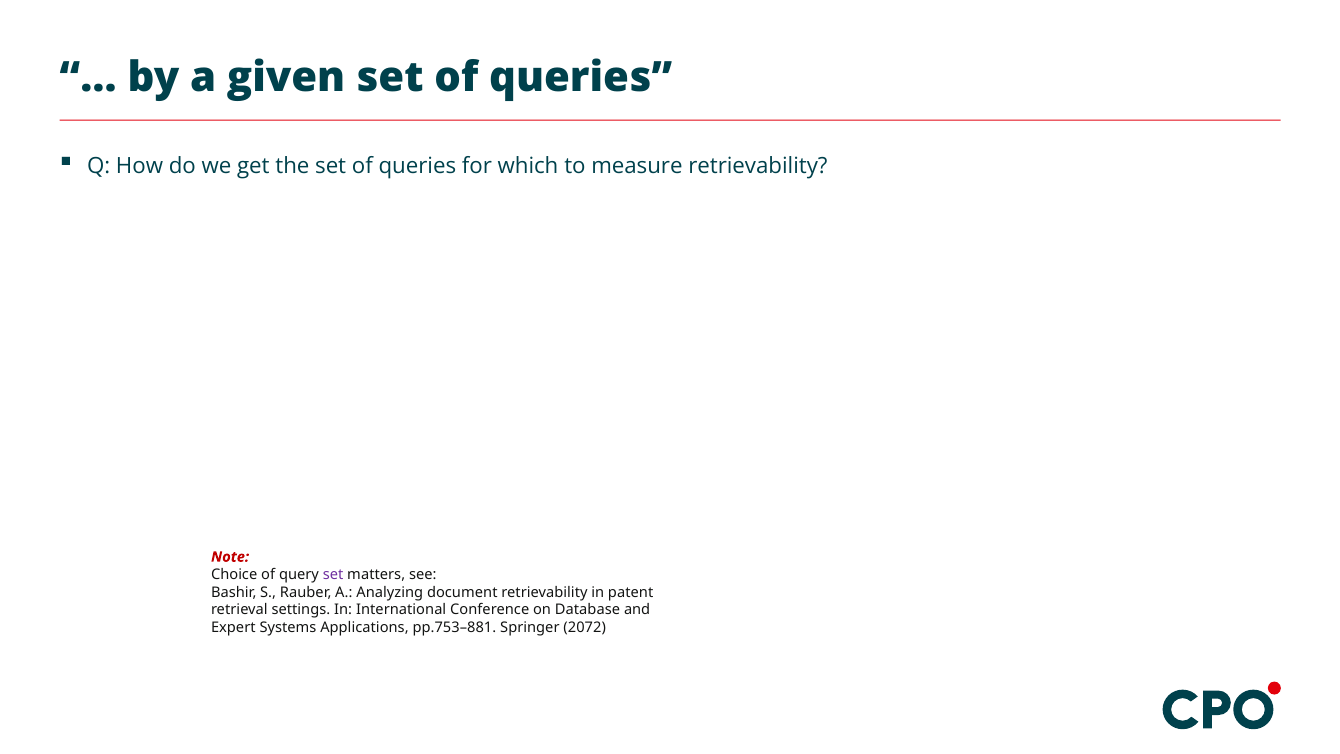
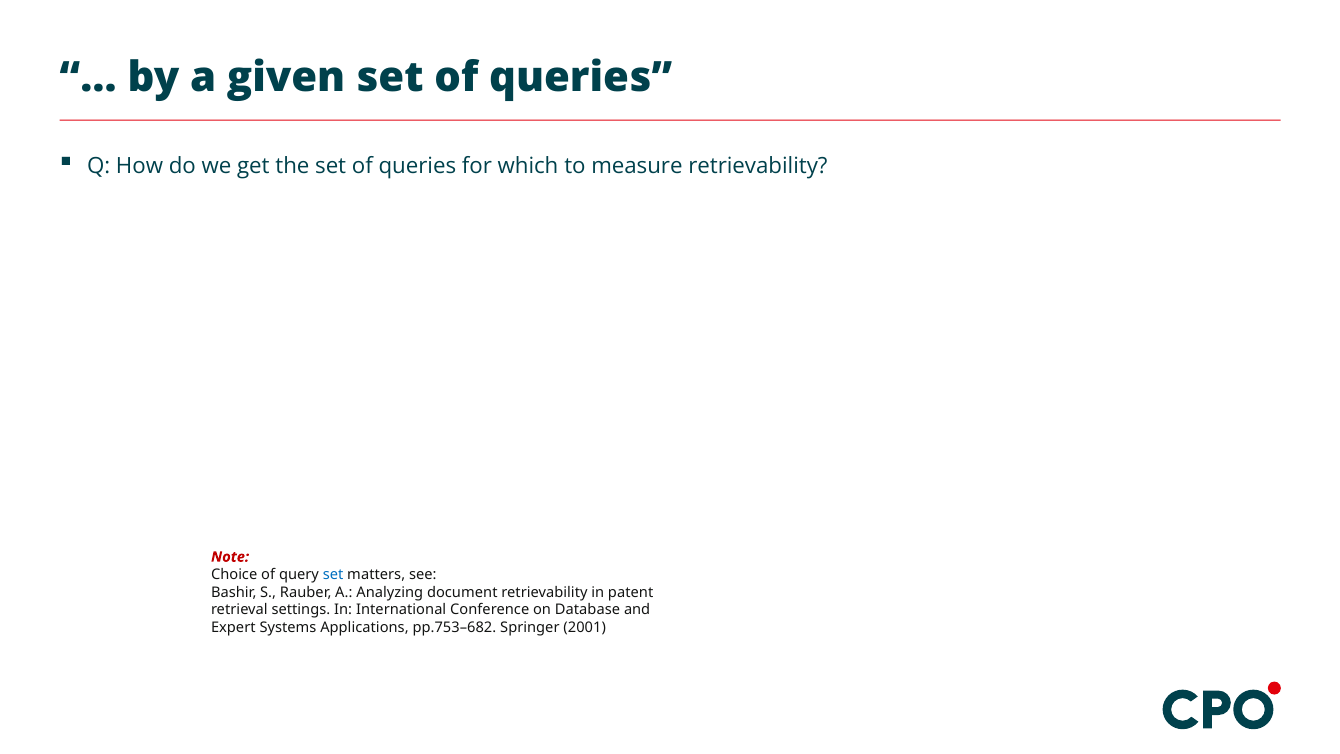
set colour: purple -> blue (333, 574)
pp.753–881: pp.753–881 -> pp.753–682 (454, 627)
2072: 2072 -> 2001 (585, 627)
